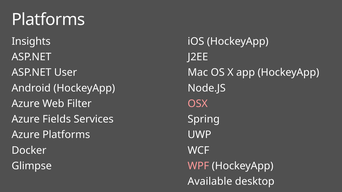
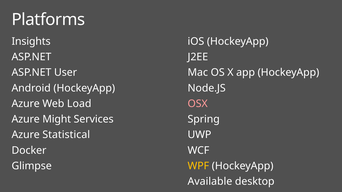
Filter: Filter -> Load (79, 104)
Fields: Fields -> Might (57, 119)
Azure Platforms: Platforms -> Statistical (66, 135)
WPF colour: pink -> yellow (198, 166)
